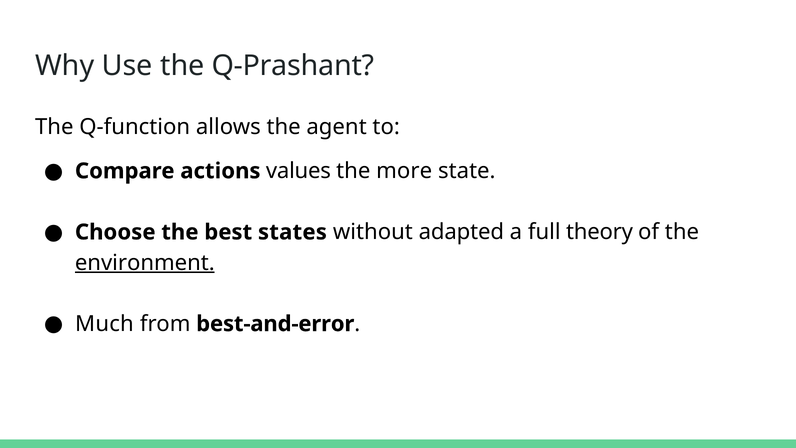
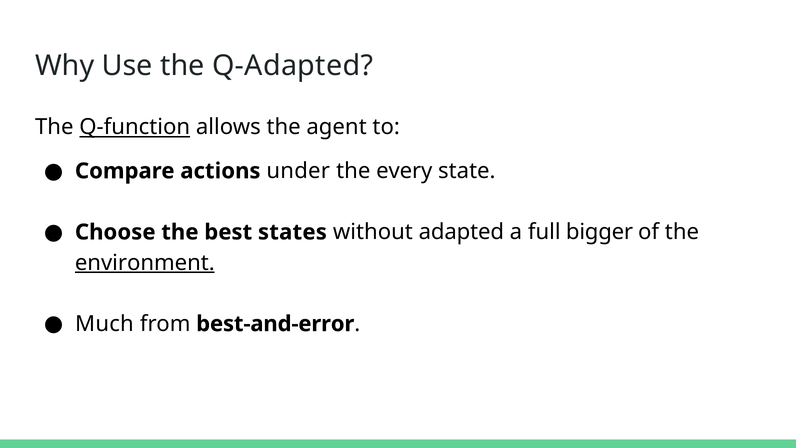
Q-Prashant: Q-Prashant -> Q-Adapted (293, 66)
Q-function underline: none -> present (135, 127)
values: values -> under (298, 171)
more: more -> every (404, 171)
theory: theory -> bigger (600, 232)
